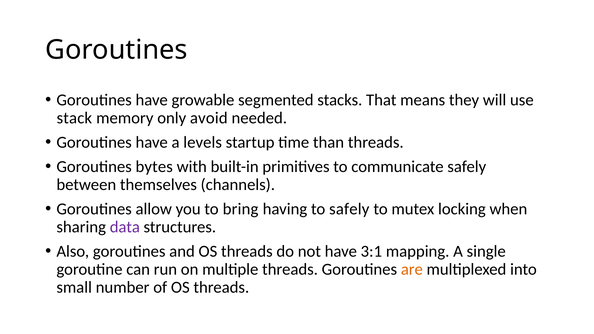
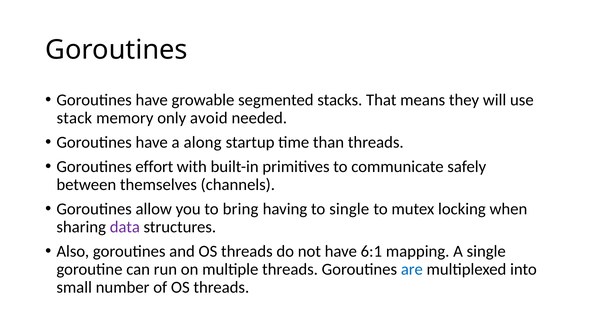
levels: levels -> along (203, 142)
bytes: bytes -> effort (154, 167)
to safely: safely -> single (349, 209)
3:1: 3:1 -> 6:1 (371, 251)
are colour: orange -> blue (412, 269)
